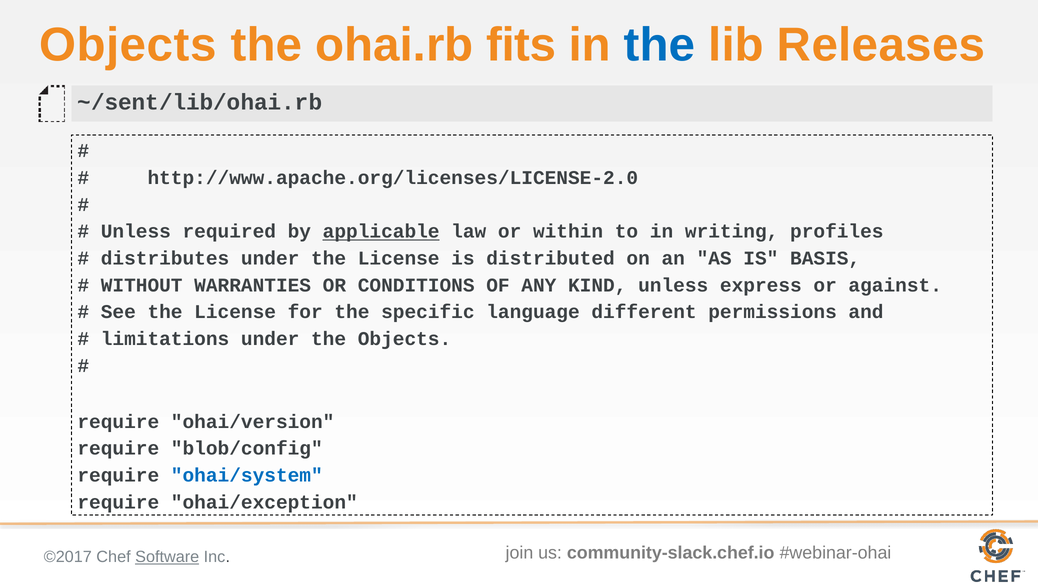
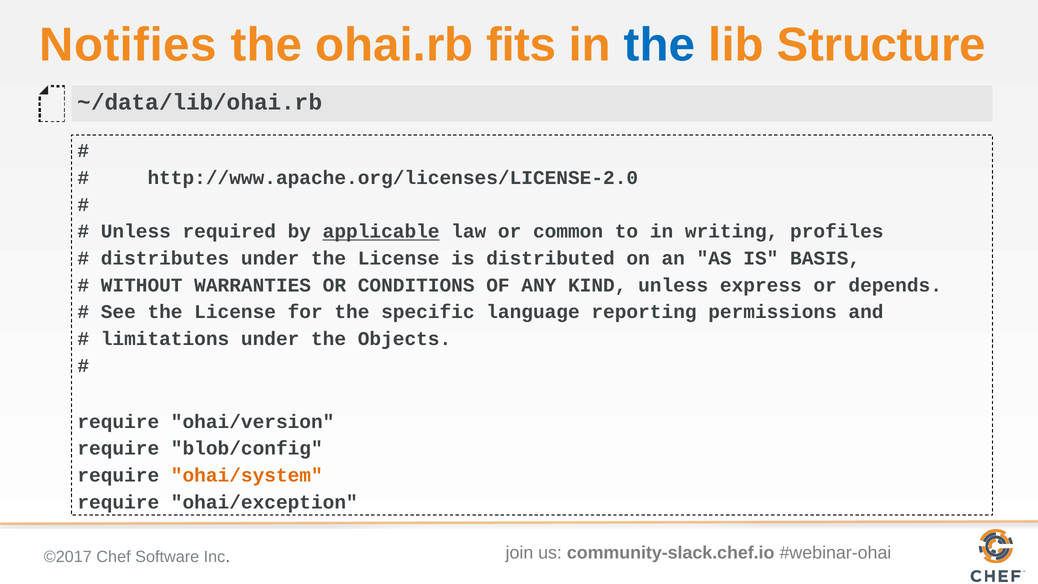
Objects: Objects -> Notifies (128, 45)
Releases: Releases -> Structure (881, 45)
~/sent/lib/ohai.rb: ~/sent/lib/ohai.rb -> ~/data/lib/ohai.rb (200, 102)
within: within -> common (568, 231)
against: against -> depends (895, 285)
different: different -> reporting (644, 312)
ohai/system colour: blue -> orange (247, 475)
Software underline: present -> none (167, 557)
